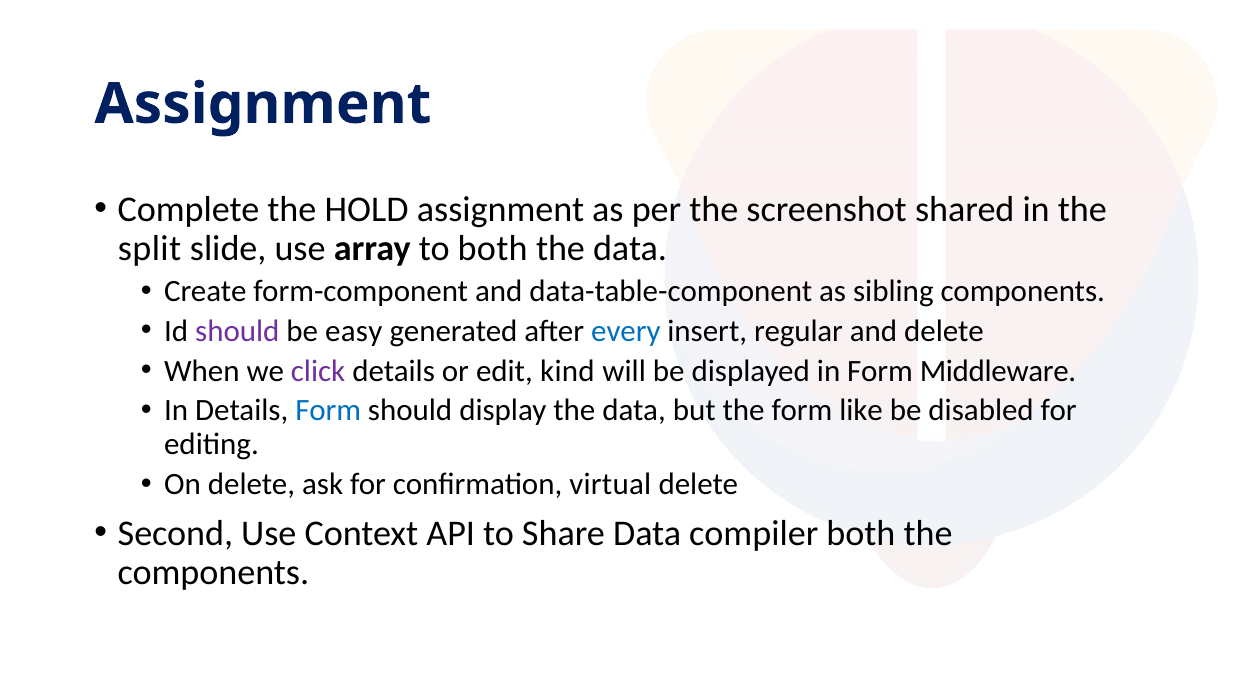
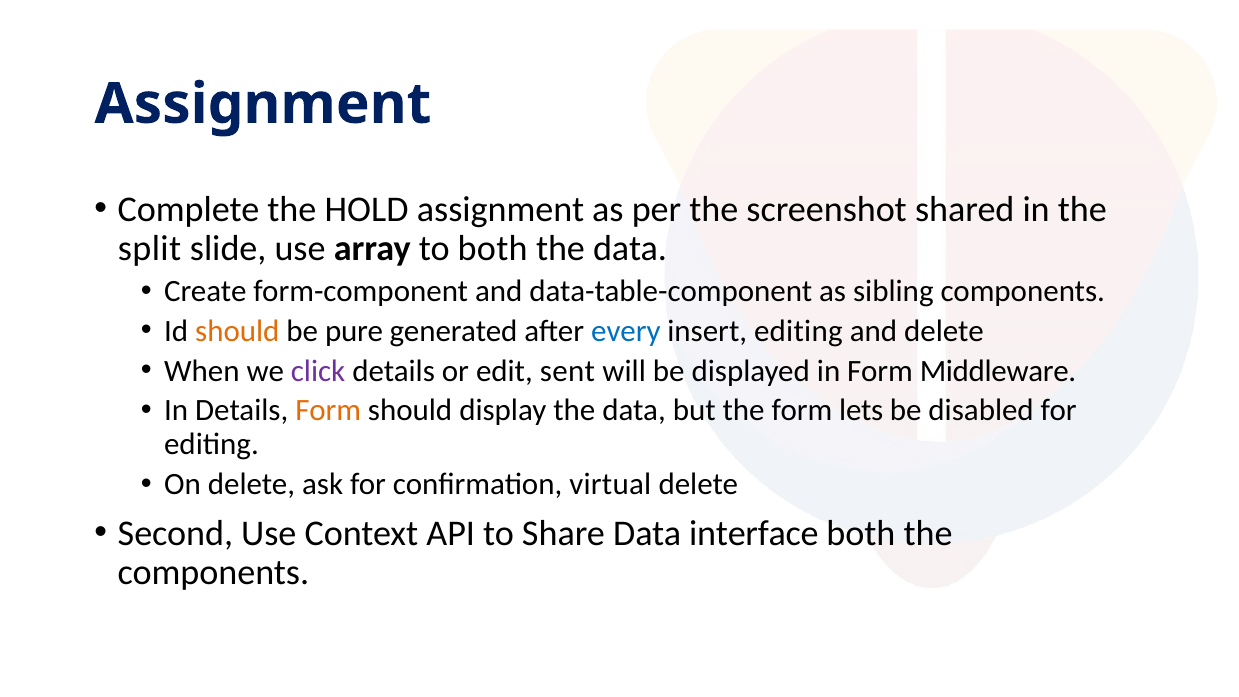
should colour: purple -> orange (237, 331)
easy: easy -> pure (354, 331)
insert regular: regular -> editing (798, 331)
kind: kind -> sent (567, 371)
Form colour: blue -> orange (328, 411)
like: like -> lets (861, 411)
compiler: compiler -> interface (754, 533)
